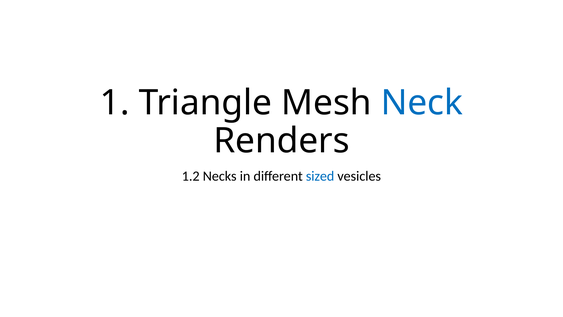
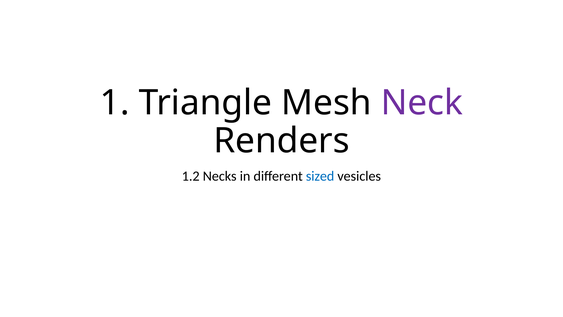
Neck colour: blue -> purple (422, 103)
